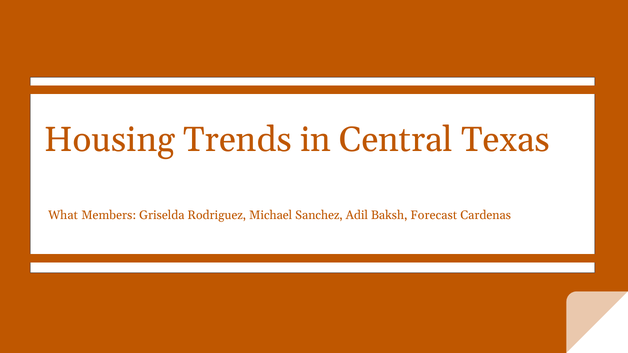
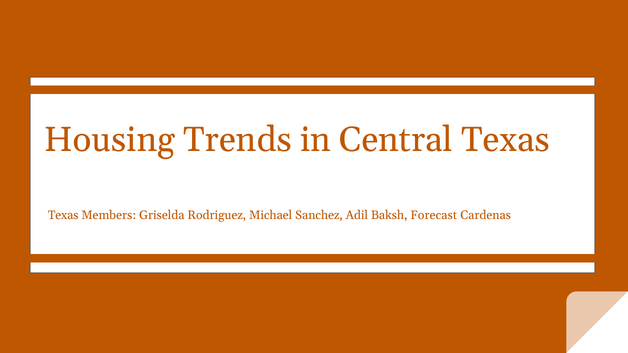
What: What -> Texas (63, 215)
